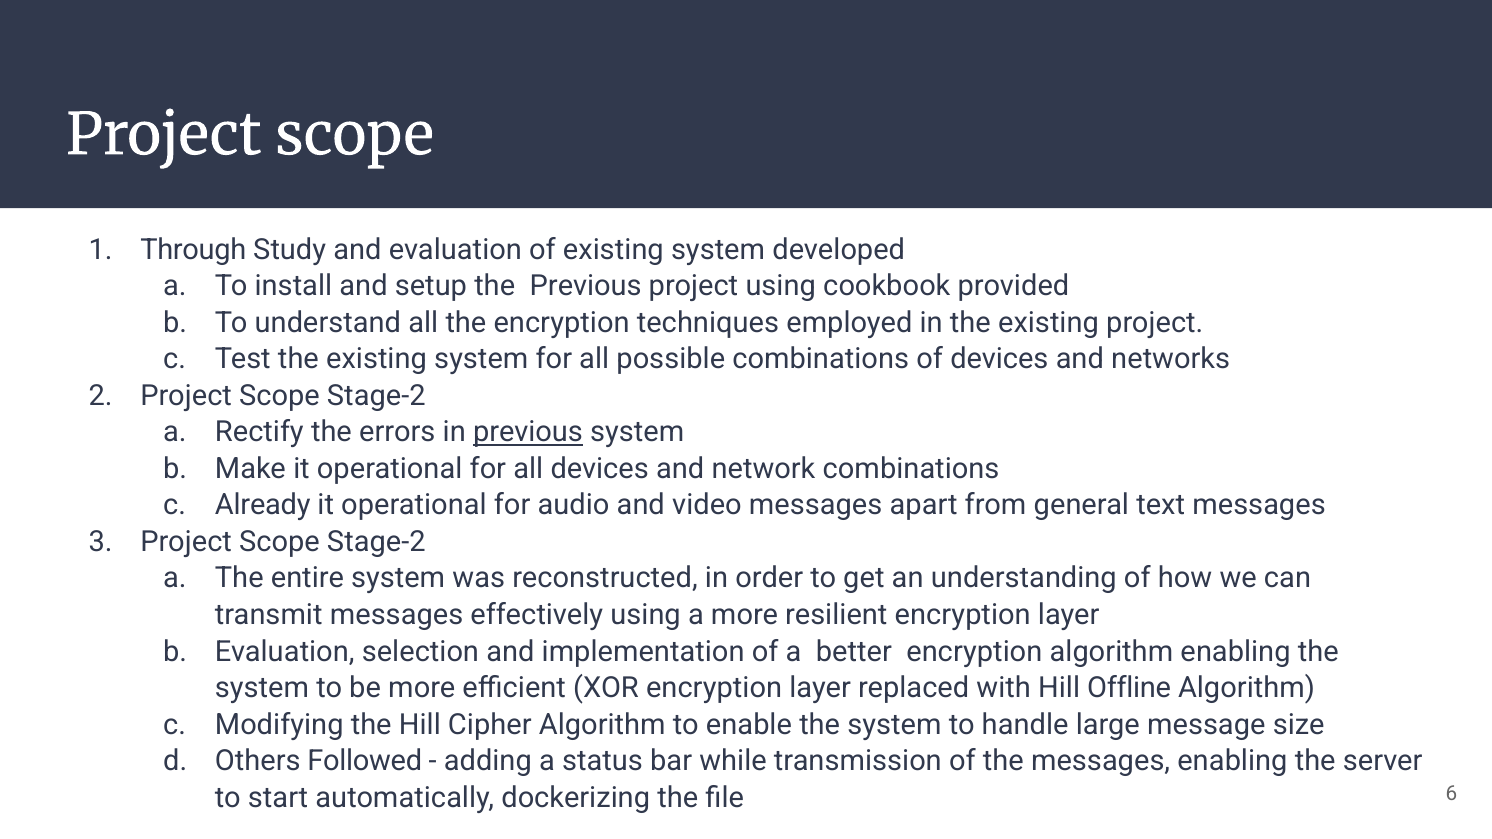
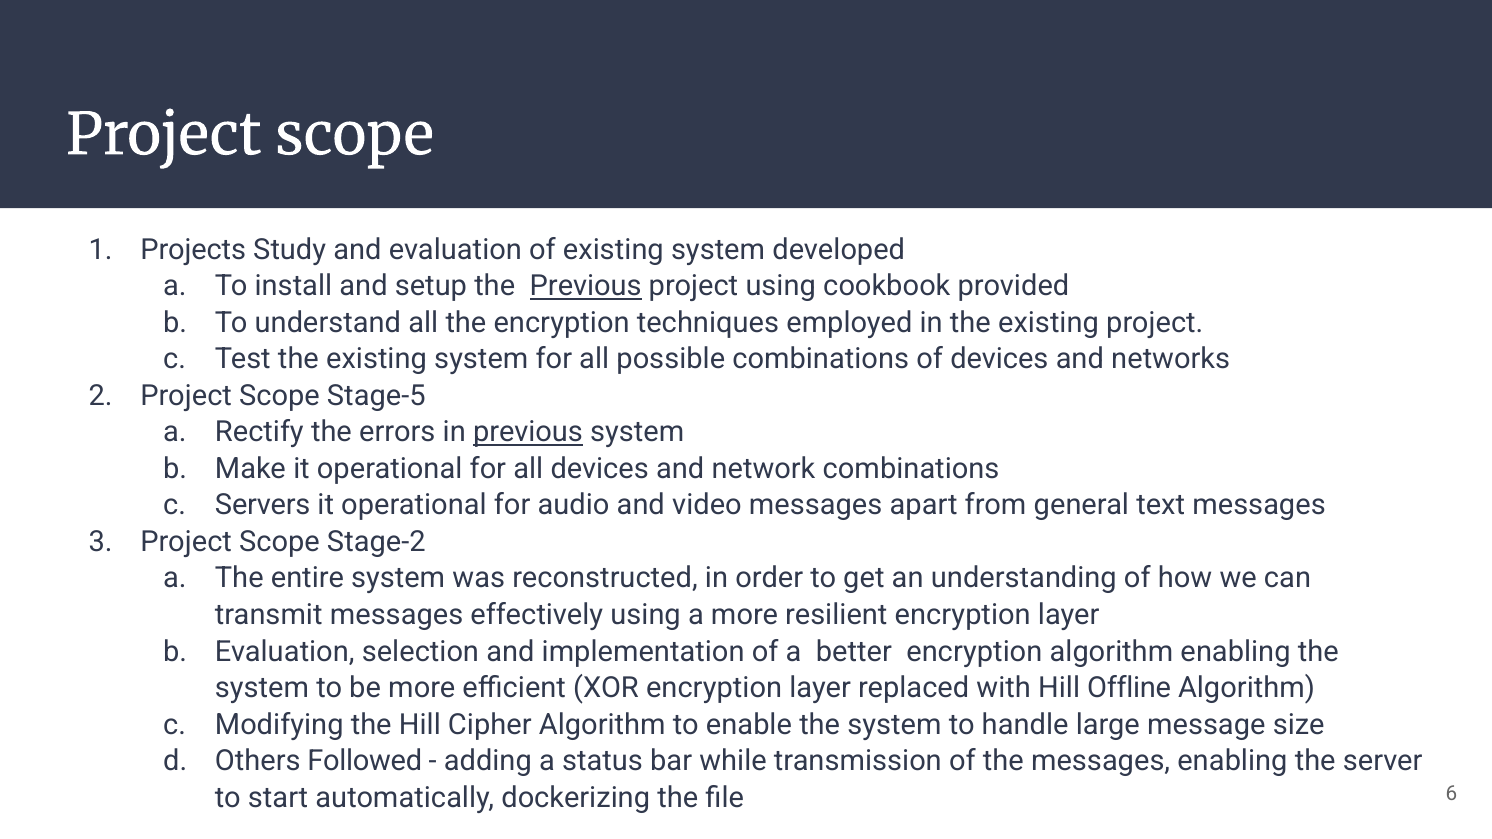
Through: Through -> Projects (193, 250)
Previous underline: none -> present (586, 286)
Stage-2: Stage-2 -> Stage-5 (376, 396)
Already: Already -> Servers (263, 506)
